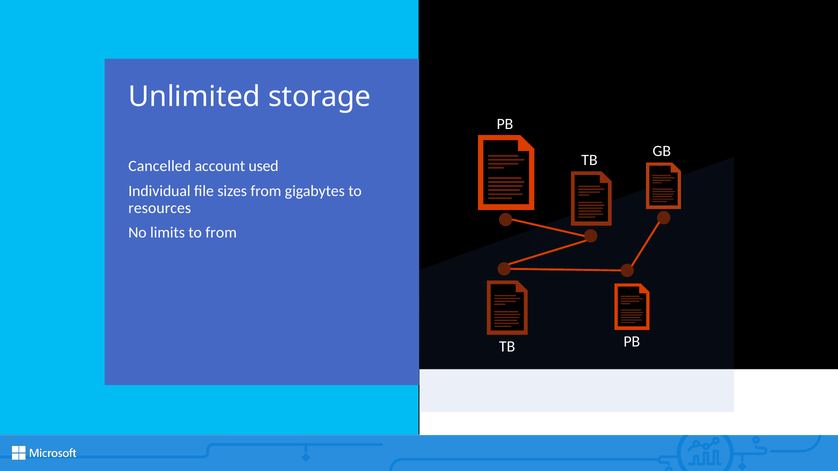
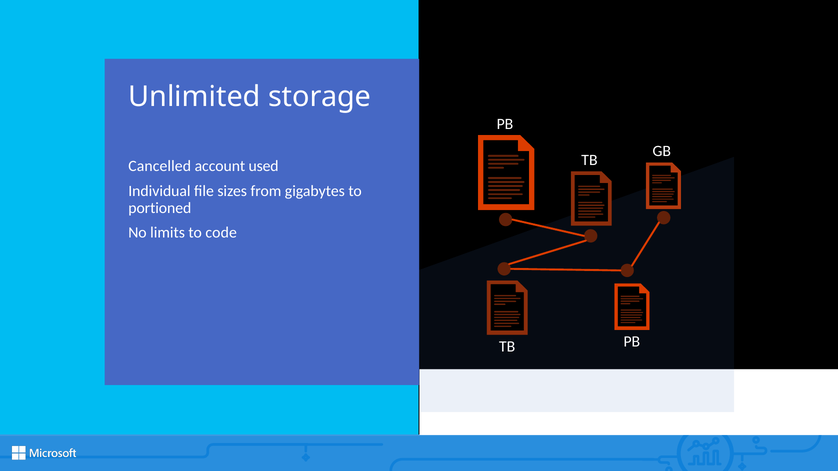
resources: resources -> portioned (160, 208)
to from: from -> code (221, 233)
